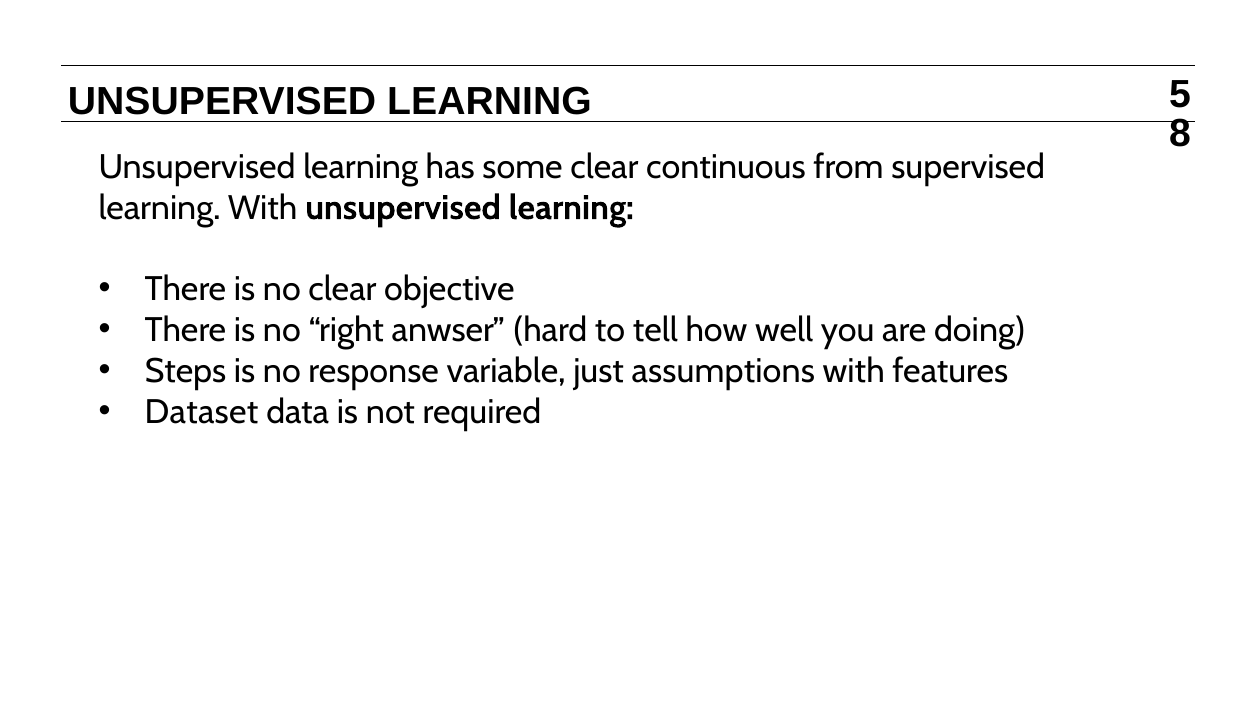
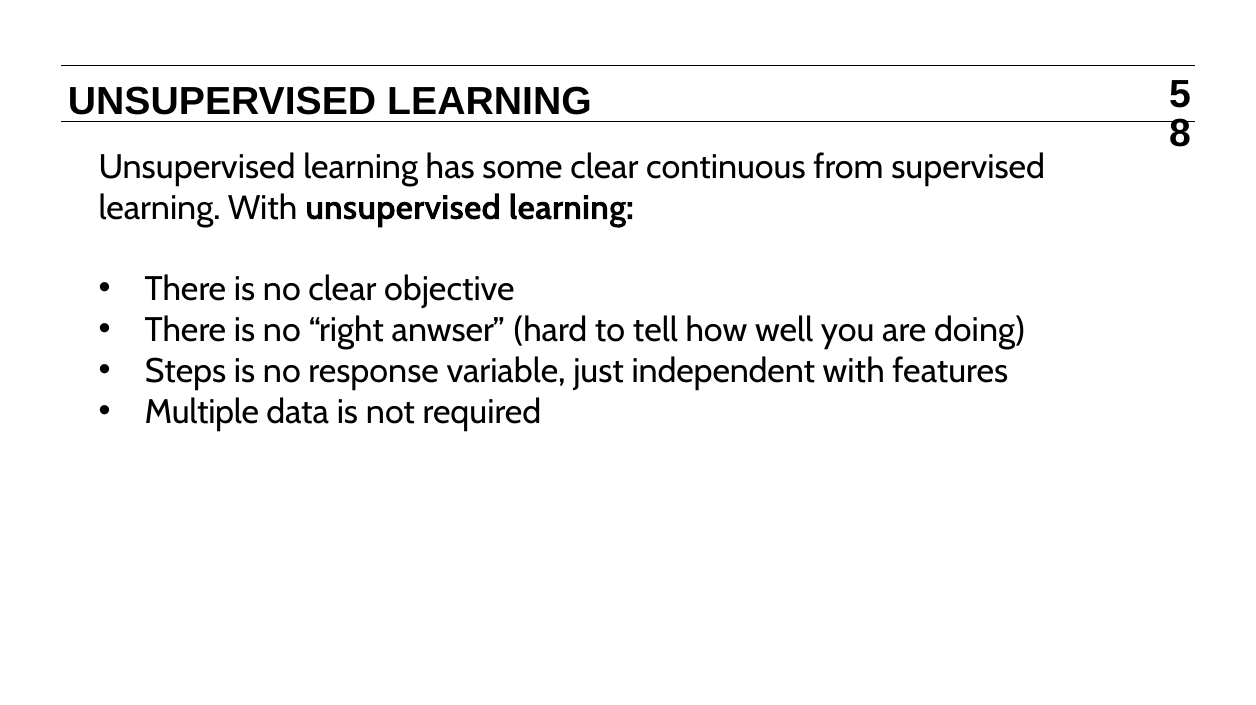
assumptions: assumptions -> independent (723, 372)
Dataset: Dataset -> Multiple (202, 412)
